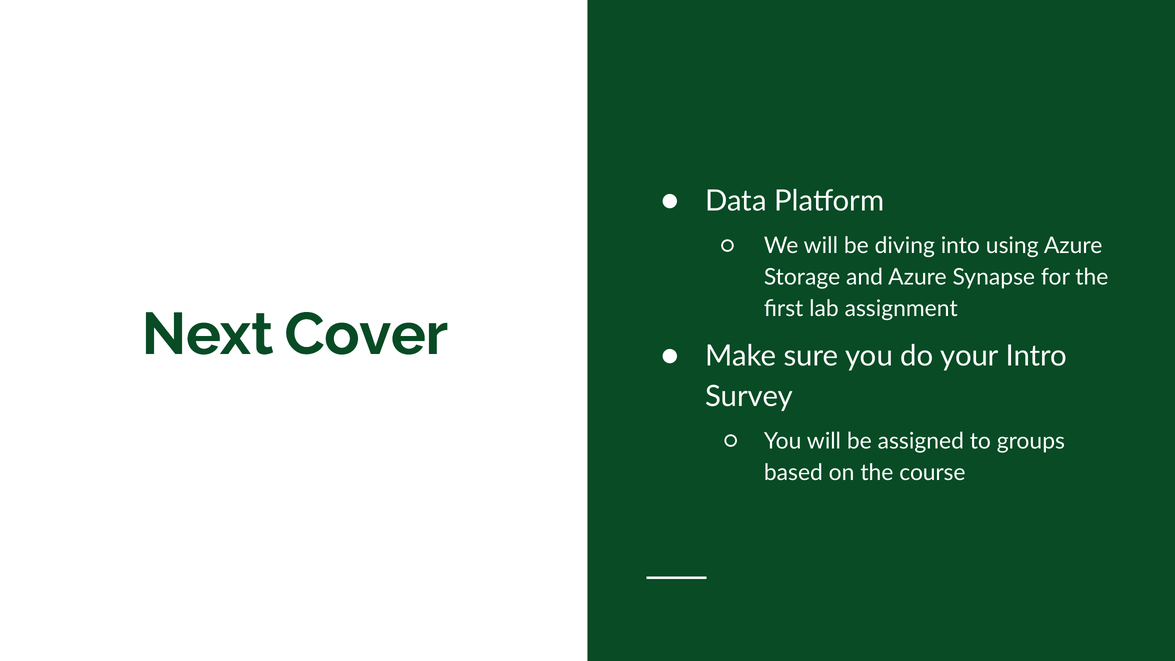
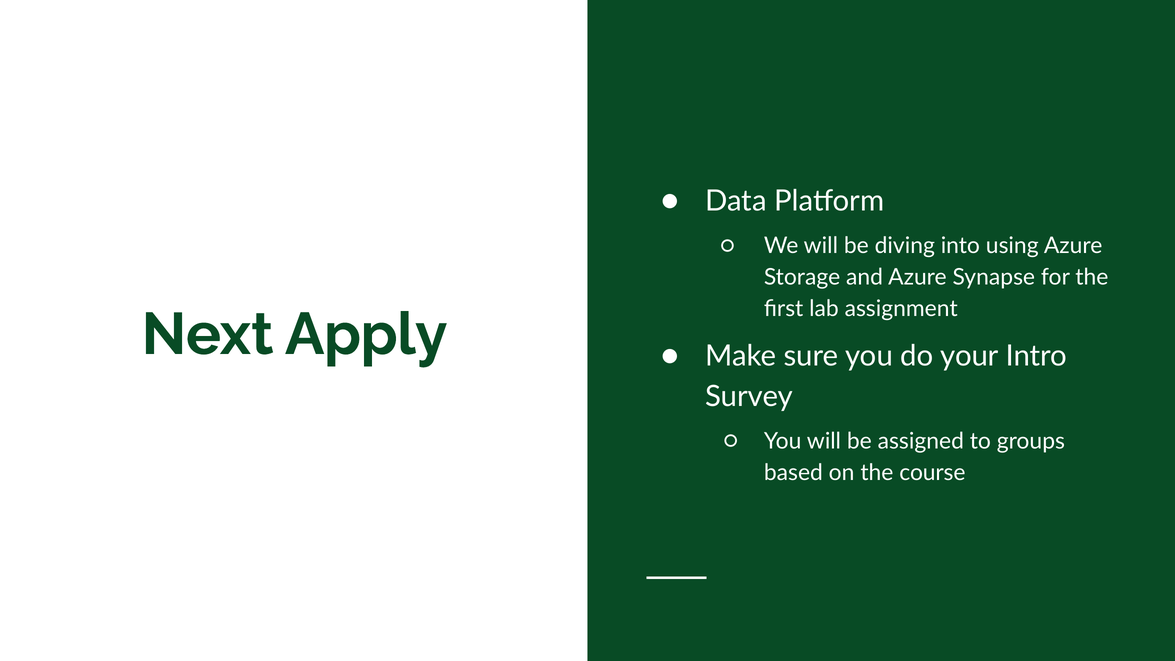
Cover: Cover -> Apply (366, 335)
